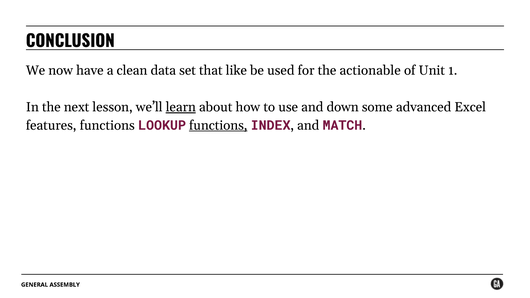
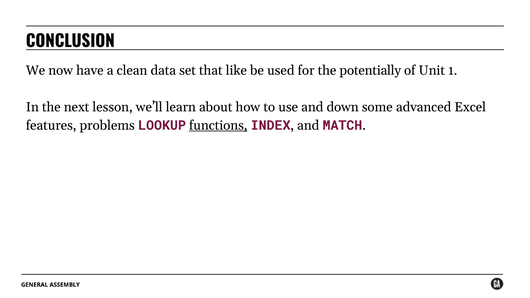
actionable: actionable -> potentially (370, 71)
learn underline: present -> none (181, 107)
features functions: functions -> problems (107, 125)
